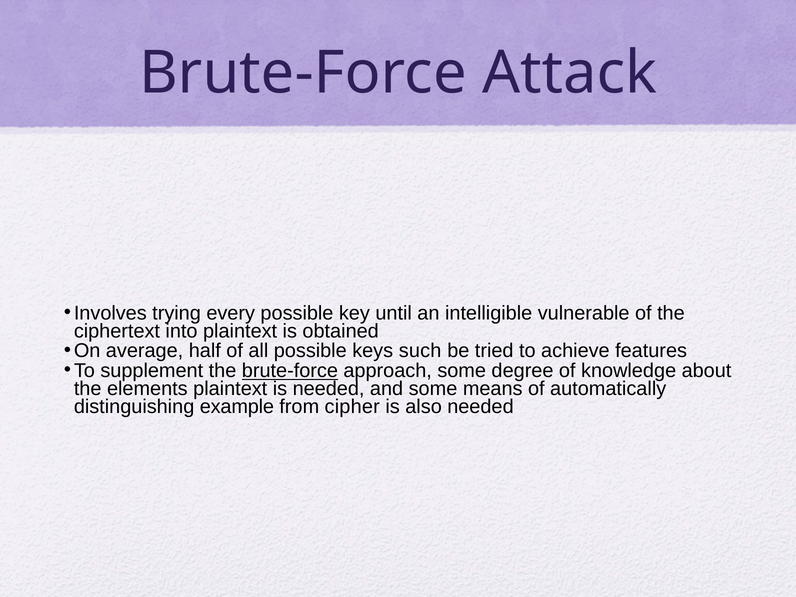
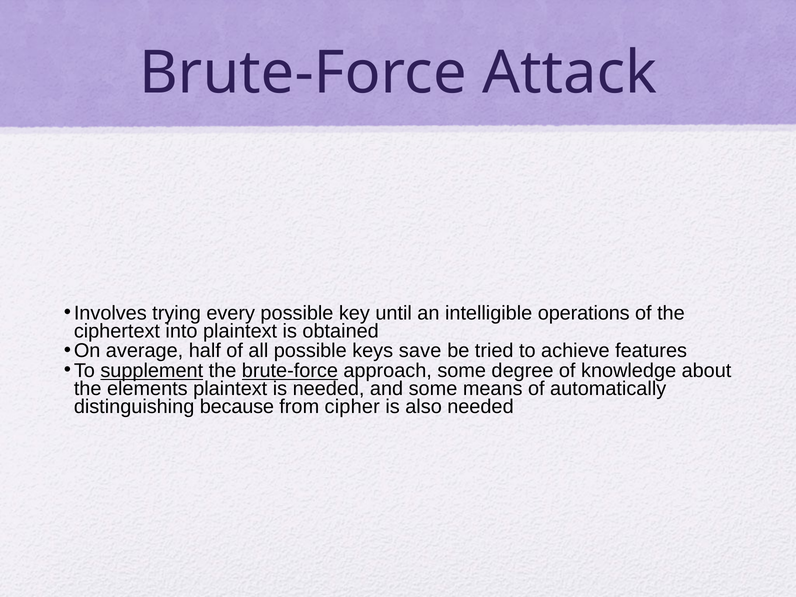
vulnerable: vulnerable -> operations (584, 313)
such: such -> save (420, 351)
supplement underline: none -> present (152, 371)
example: example -> because (237, 407)
